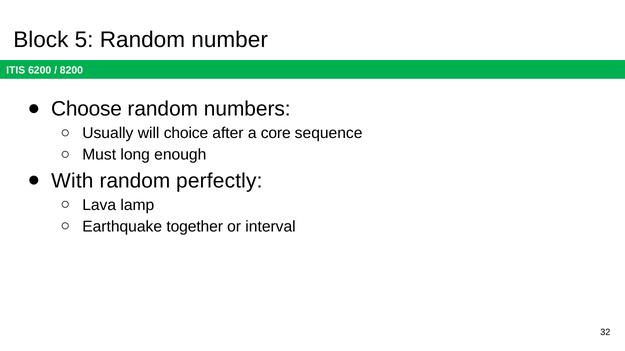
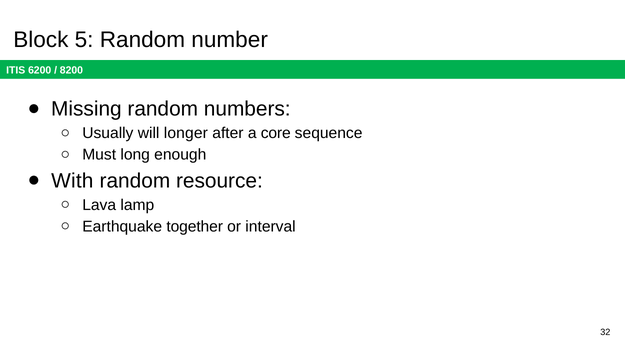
Choose: Choose -> Missing (86, 109)
choice: choice -> longer (186, 133)
perfectly: perfectly -> resource (219, 181)
